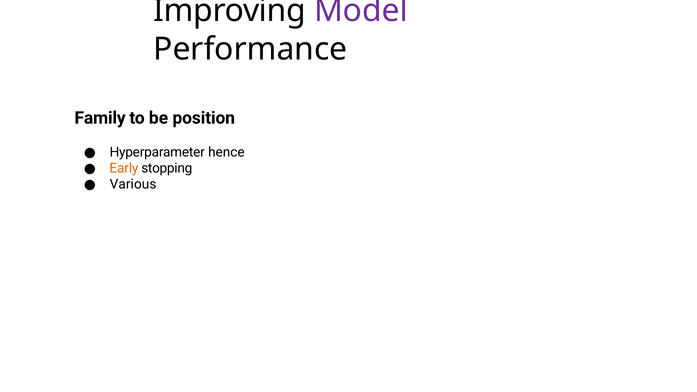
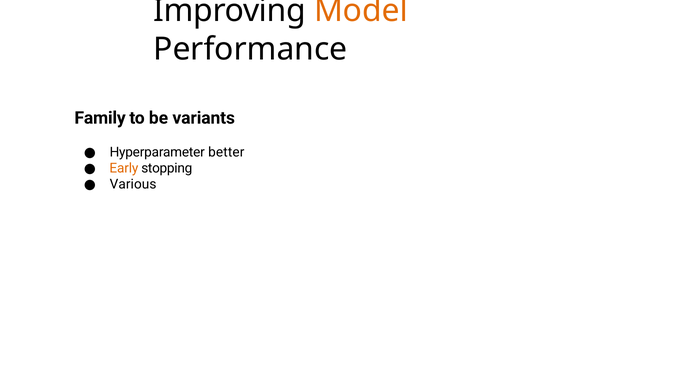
Model colour: purple -> orange (361, 11)
position: position -> variants (204, 118)
hence: hence -> better (226, 152)
